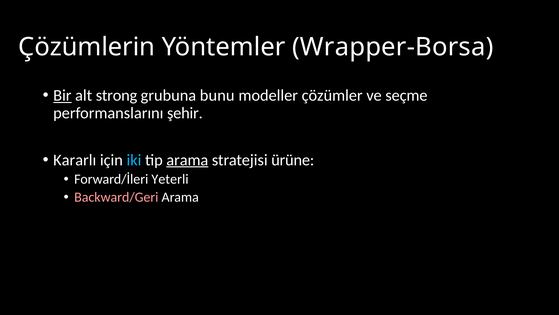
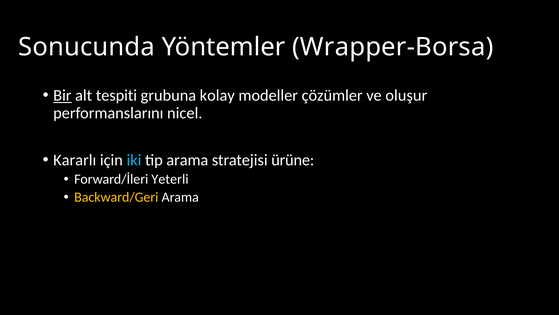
Çözümlerin: Çözümlerin -> Sonucunda (87, 47)
strong: strong -> tespiti (116, 95)
bunu: bunu -> kolay (217, 95)
seçme: seçme -> oluşur (406, 95)
şehir: şehir -> nicel (185, 113)
arama underline: present -> none (187, 160)
Backward/Geri colour: pink -> yellow (116, 197)
